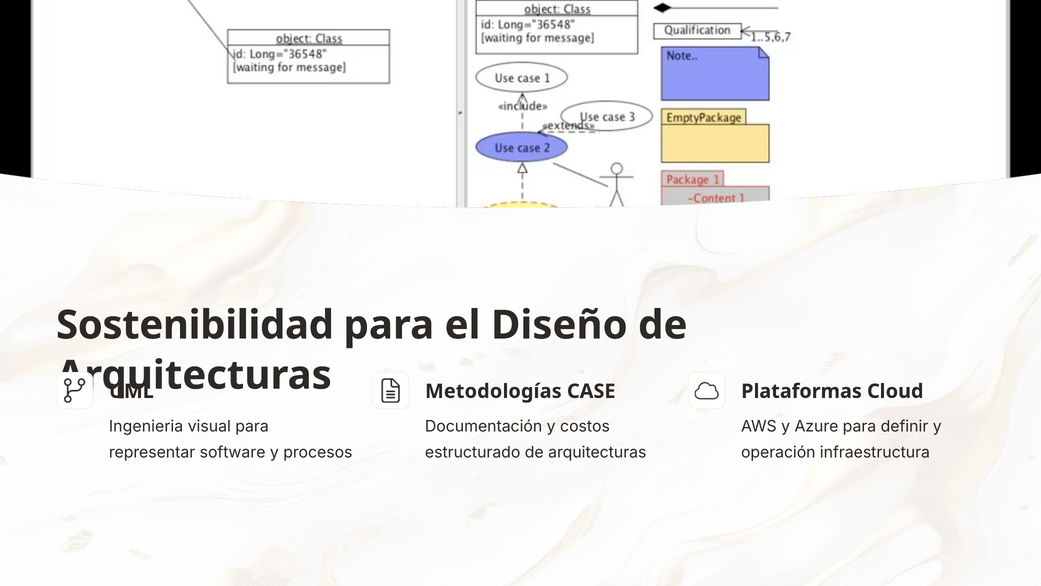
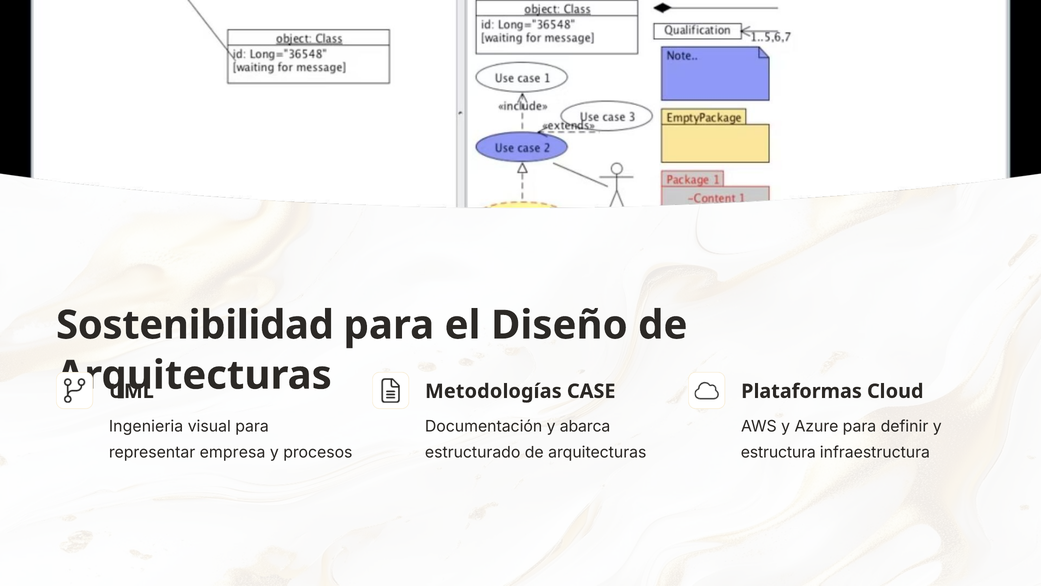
costos: costos -> abarca (585, 426)
software: software -> empresa (233, 452)
operación: operación -> estructura (778, 452)
